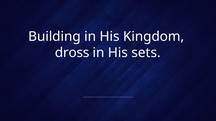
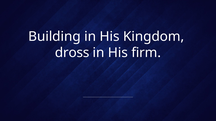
sets: sets -> firm (146, 53)
